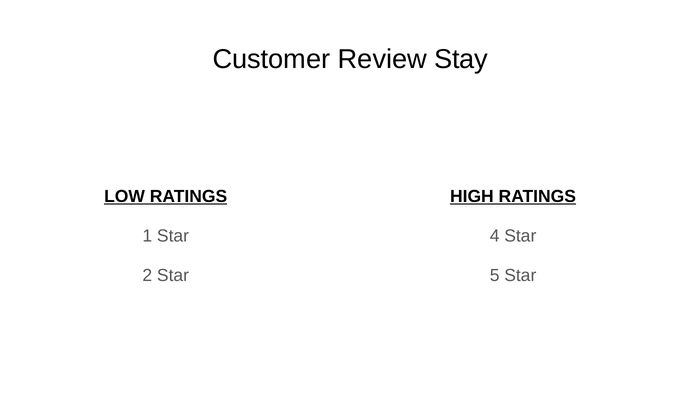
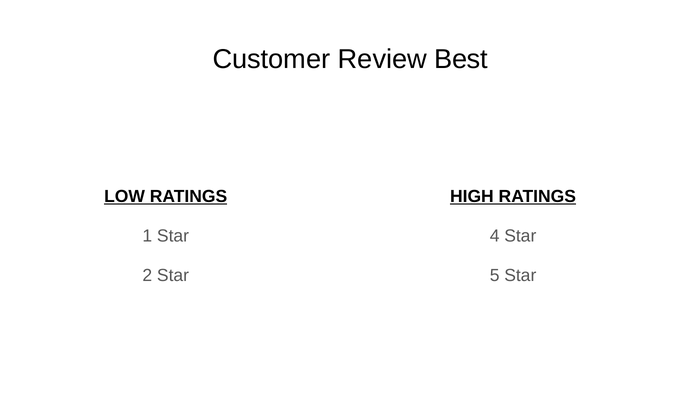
Stay: Stay -> Best (461, 59)
